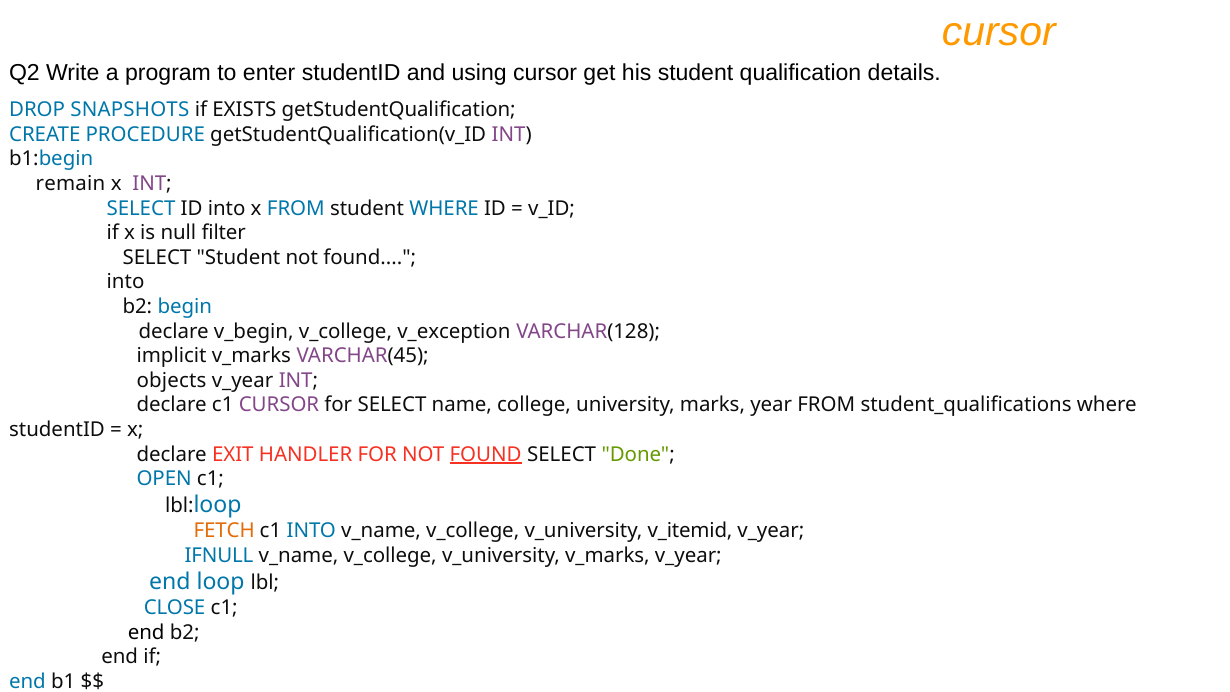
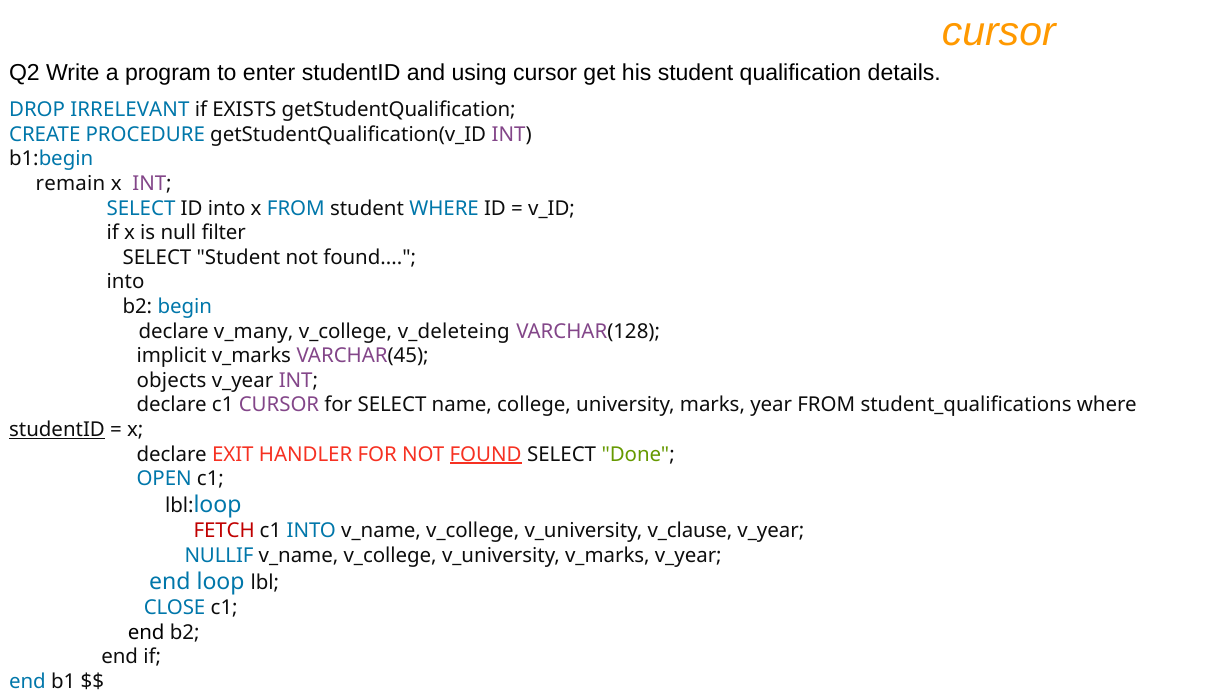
SNAPSHOTS: SNAPSHOTS -> IRRELEVANT (130, 110)
v_begin: v_begin -> v_many (254, 331)
v_exception: v_exception -> v_deleteing (454, 331)
studentID underline: none -> present (57, 430)
FETCH colour: orange -> red (224, 531)
v_itemid: v_itemid -> v_clause (690, 531)
IFNULL: IFNULL -> NULLIF (219, 556)
